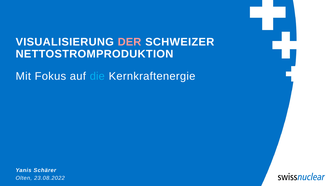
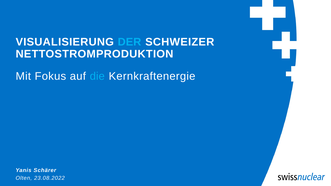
DER colour: pink -> light blue (129, 42)
